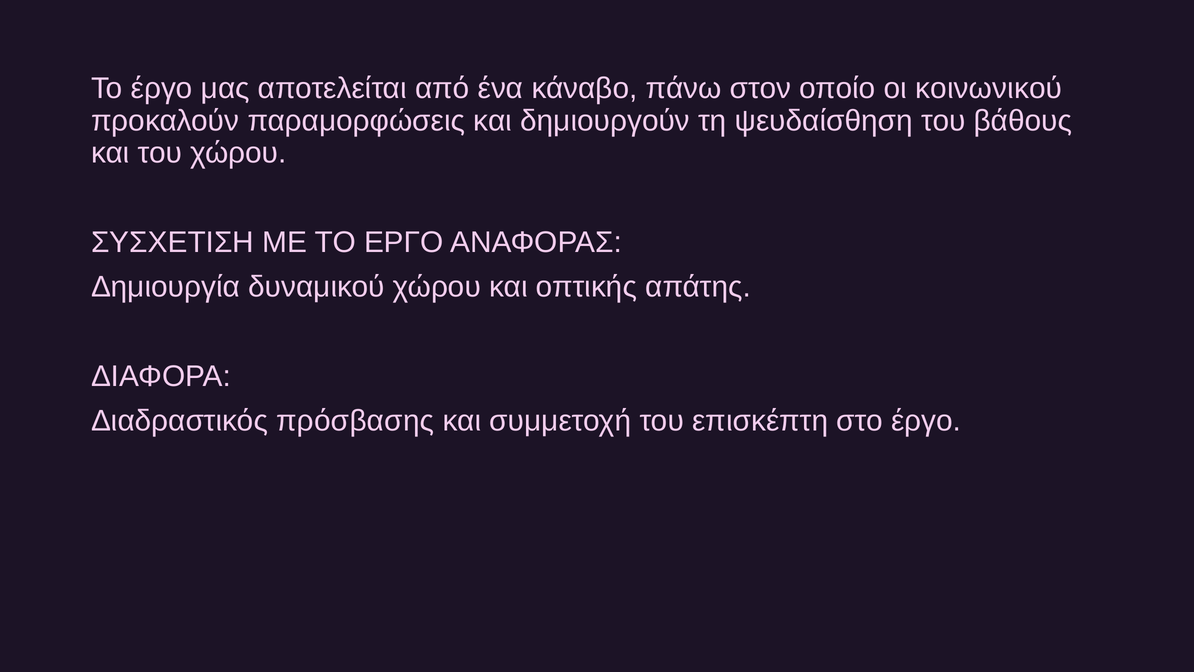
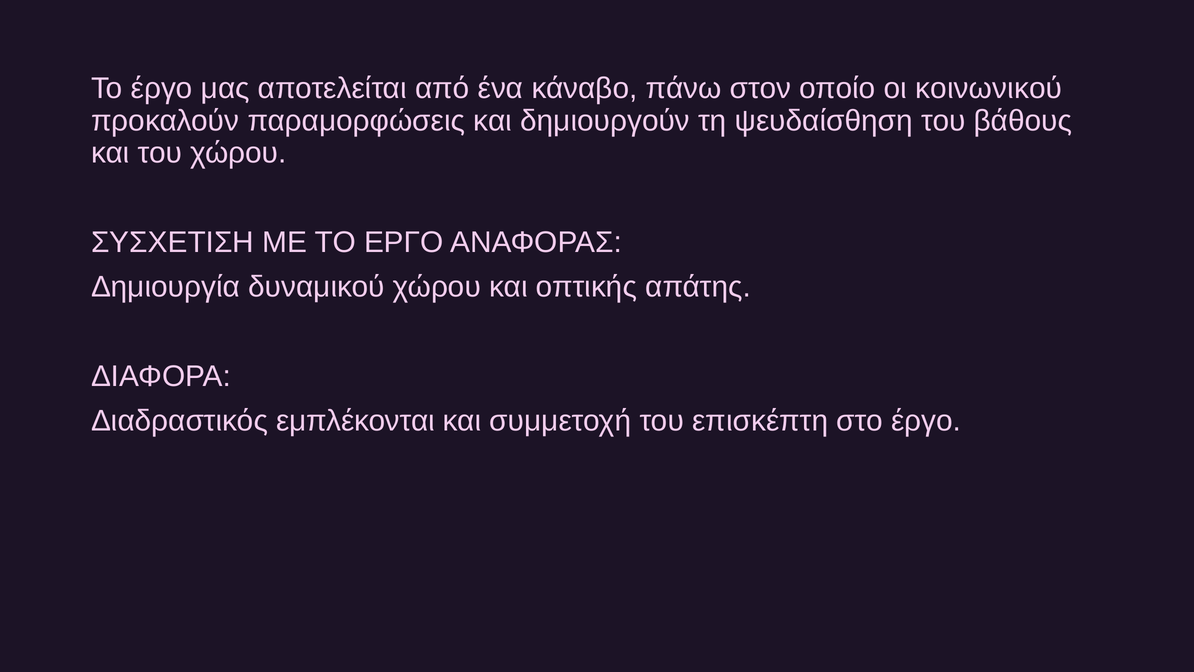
πρόσβασης: πρόσβασης -> εμπλέκονται (355, 421)
